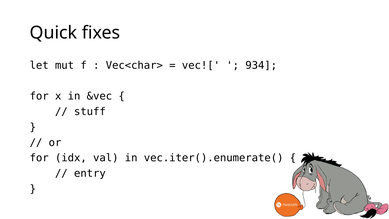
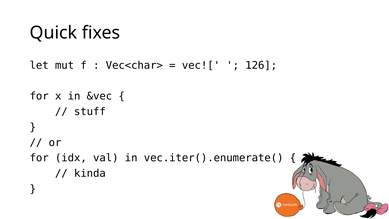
934: 934 -> 126 (261, 65)
entry: entry -> kinda (90, 173)
